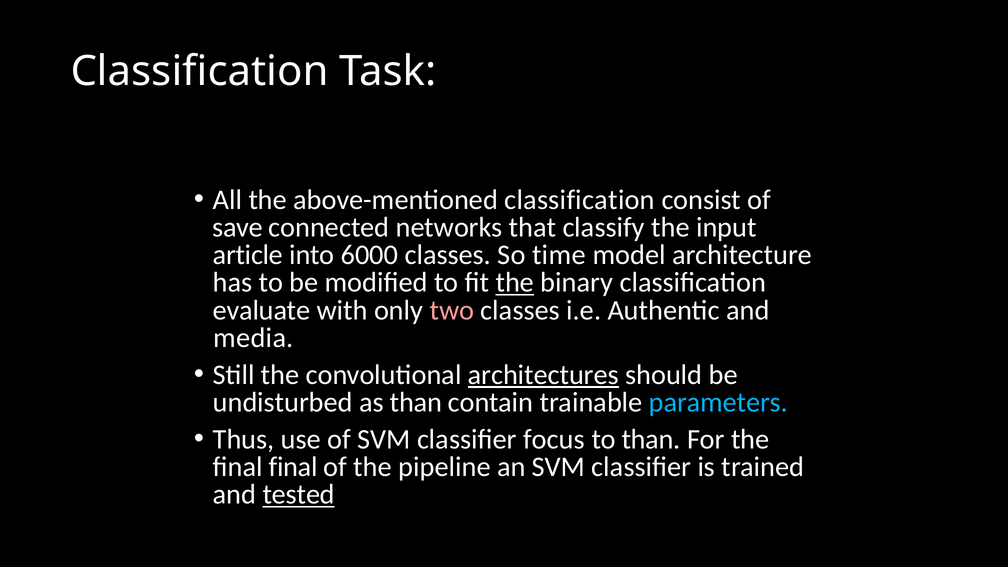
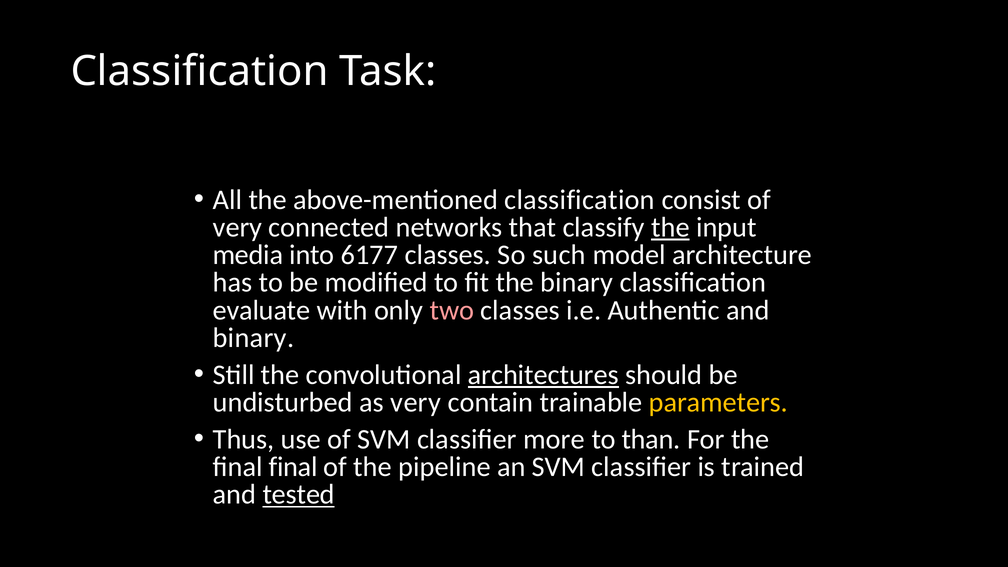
save: save -> very (237, 227)
the underline: none -> present (670, 227)
article: article -> media (248, 255)
6000: 6000 -> 6177 (369, 255)
time: time -> such (559, 255)
the underline: present -> none (515, 283)
media: media -> binary (253, 338)
as than: than -> very (416, 402)
parameters colour: light blue -> yellow (718, 402)
focus: focus -> more (554, 439)
